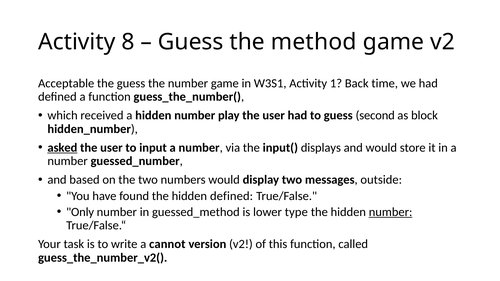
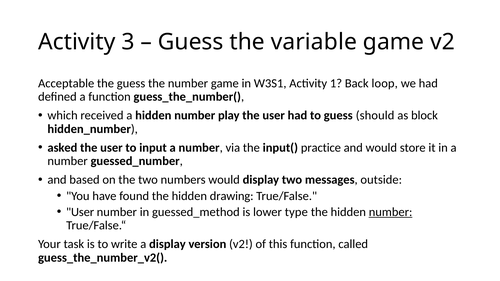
8: 8 -> 3 (128, 42)
method: method -> variable (314, 42)
time: time -> loop (385, 83)
second: second -> should (375, 116)
asked underline: present -> none (62, 148)
displays: displays -> practice (321, 148)
hidden defined: defined -> drawing (232, 196)
Only: Only -> User (80, 212)
a cannot: cannot -> display (167, 244)
